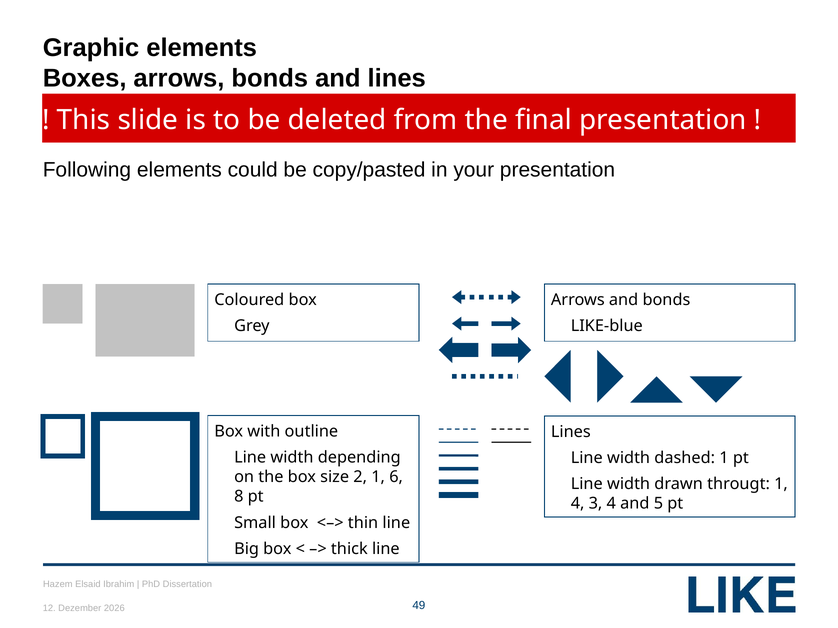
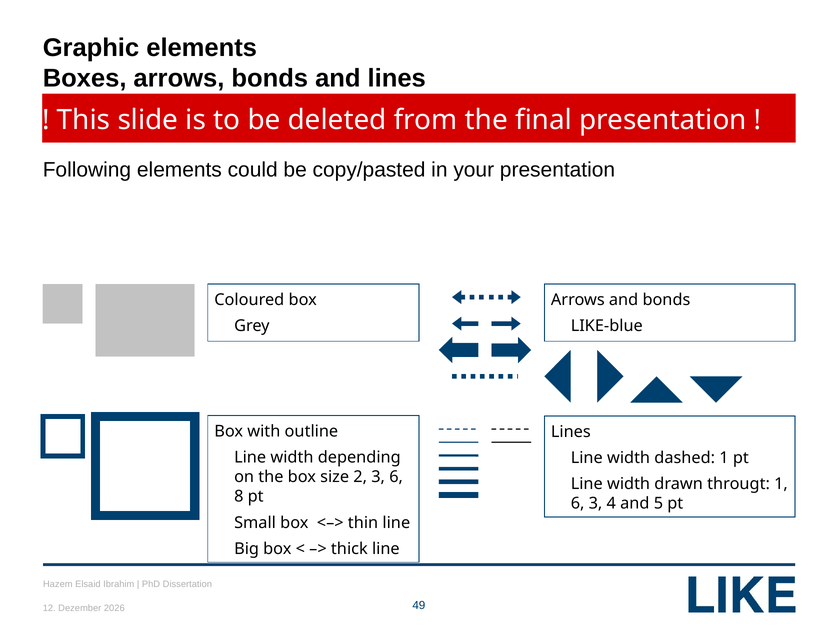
2 1: 1 -> 3 (378, 477)
4: 4 -> 6 (578, 504)
